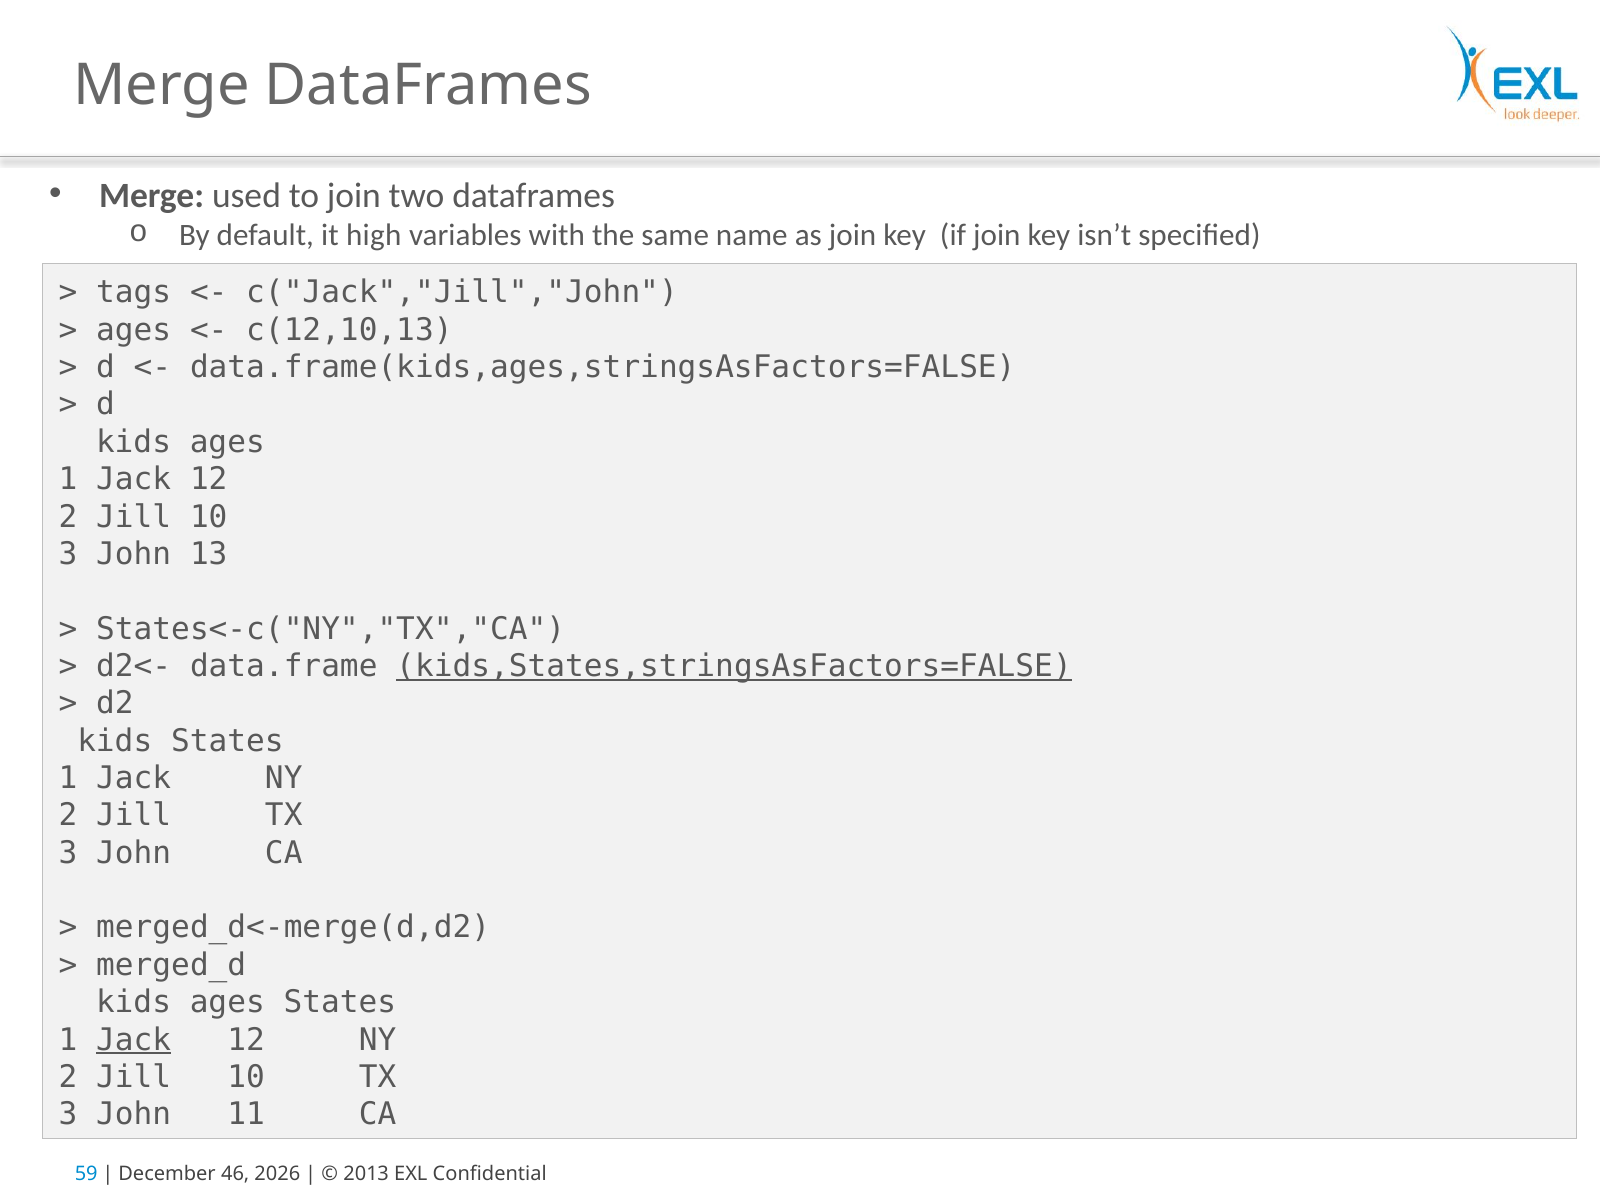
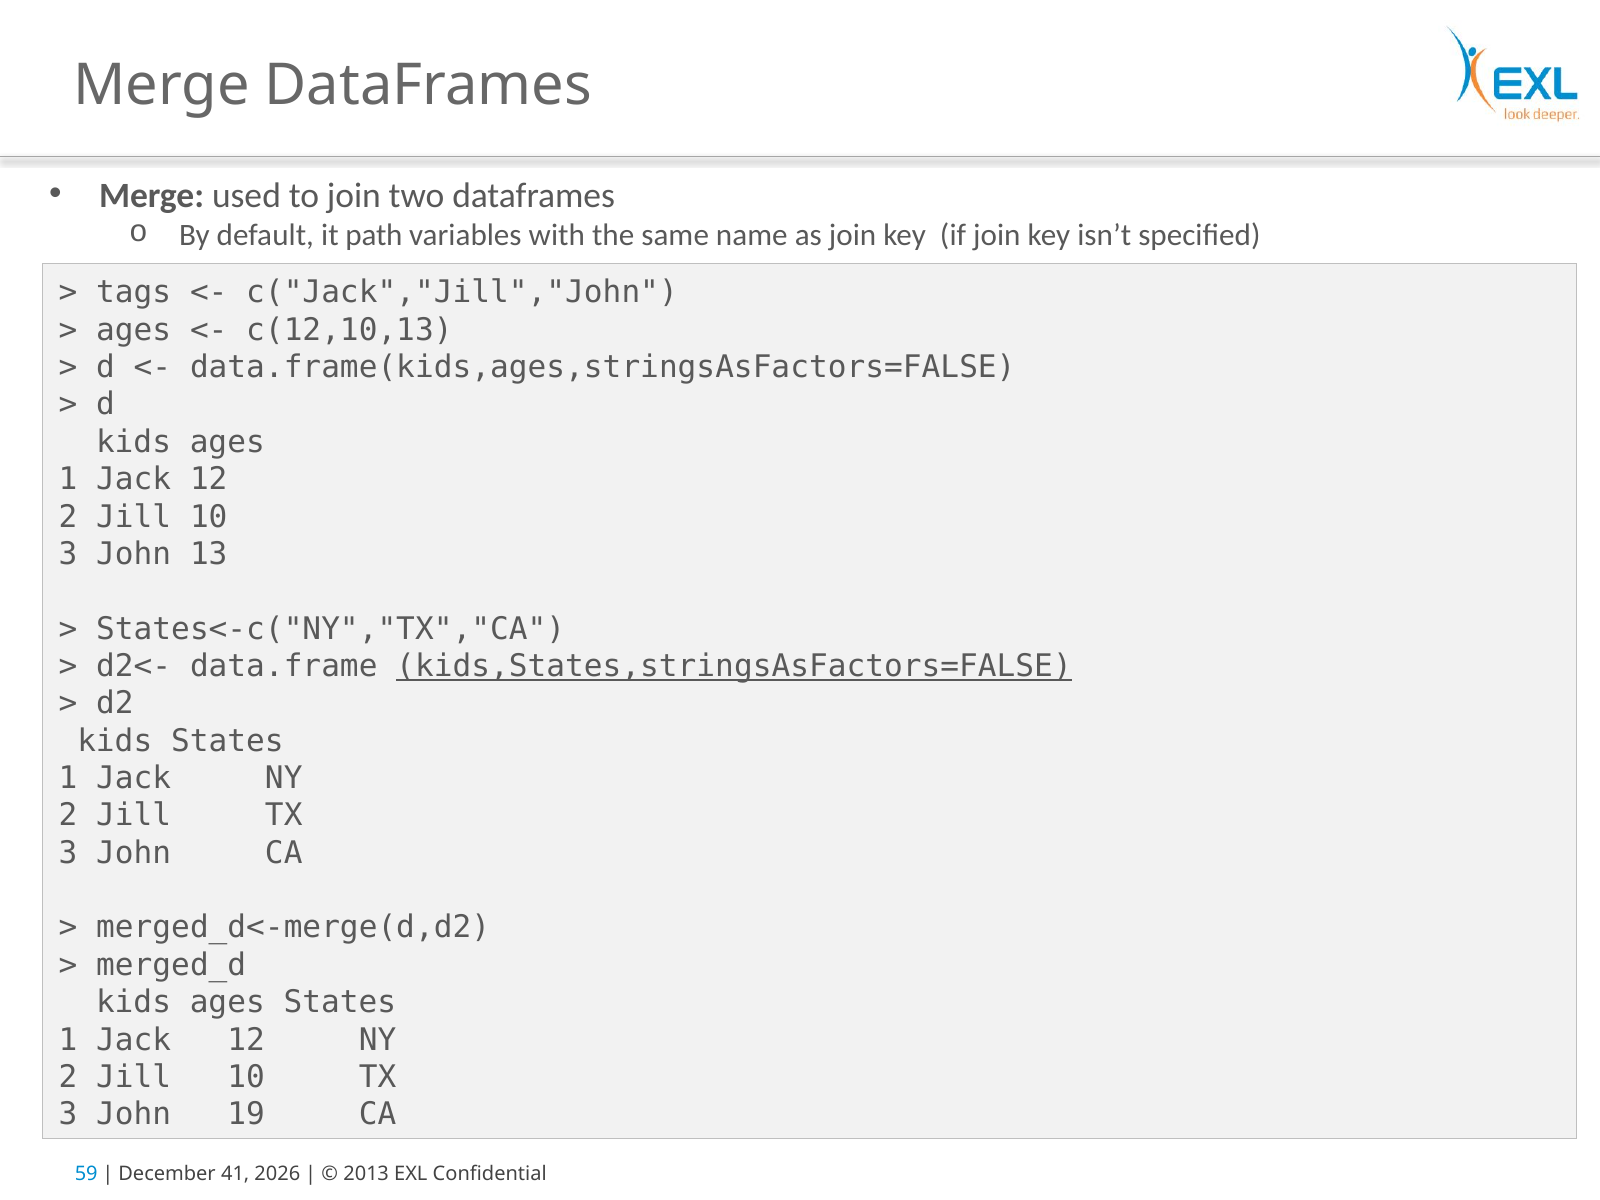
high: high -> path (374, 235)
Jack underline: present -> none (134, 1040)
11: 11 -> 19 (246, 1114)
46: 46 -> 41 (235, 1173)
